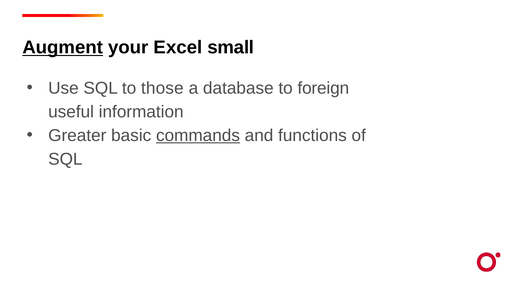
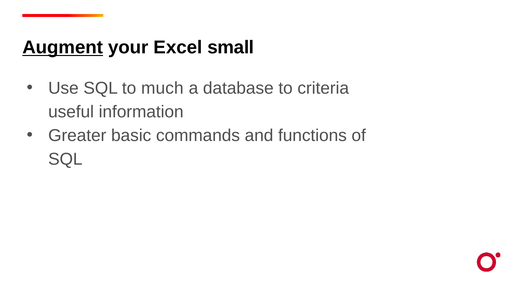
those: those -> much (162, 88)
foreign: foreign -> criteria (323, 88)
commands underline: present -> none (198, 136)
